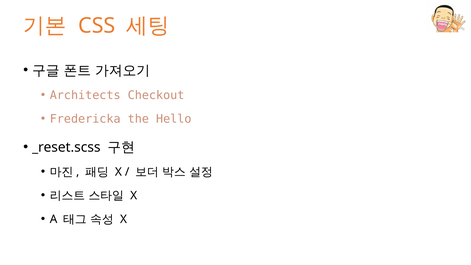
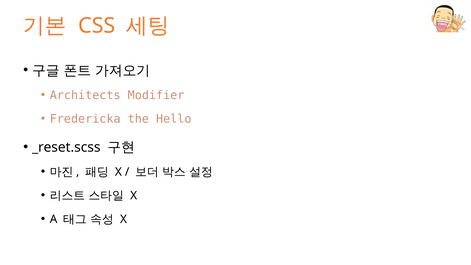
Checkout: Checkout -> Modifier (156, 95)
